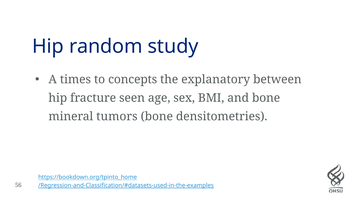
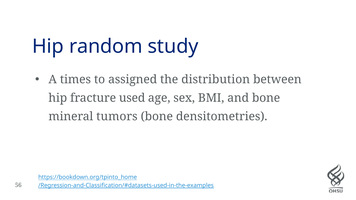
concepts: concepts -> assigned (133, 80)
explanatory: explanatory -> distribution (216, 80)
seen: seen -> used (132, 98)
